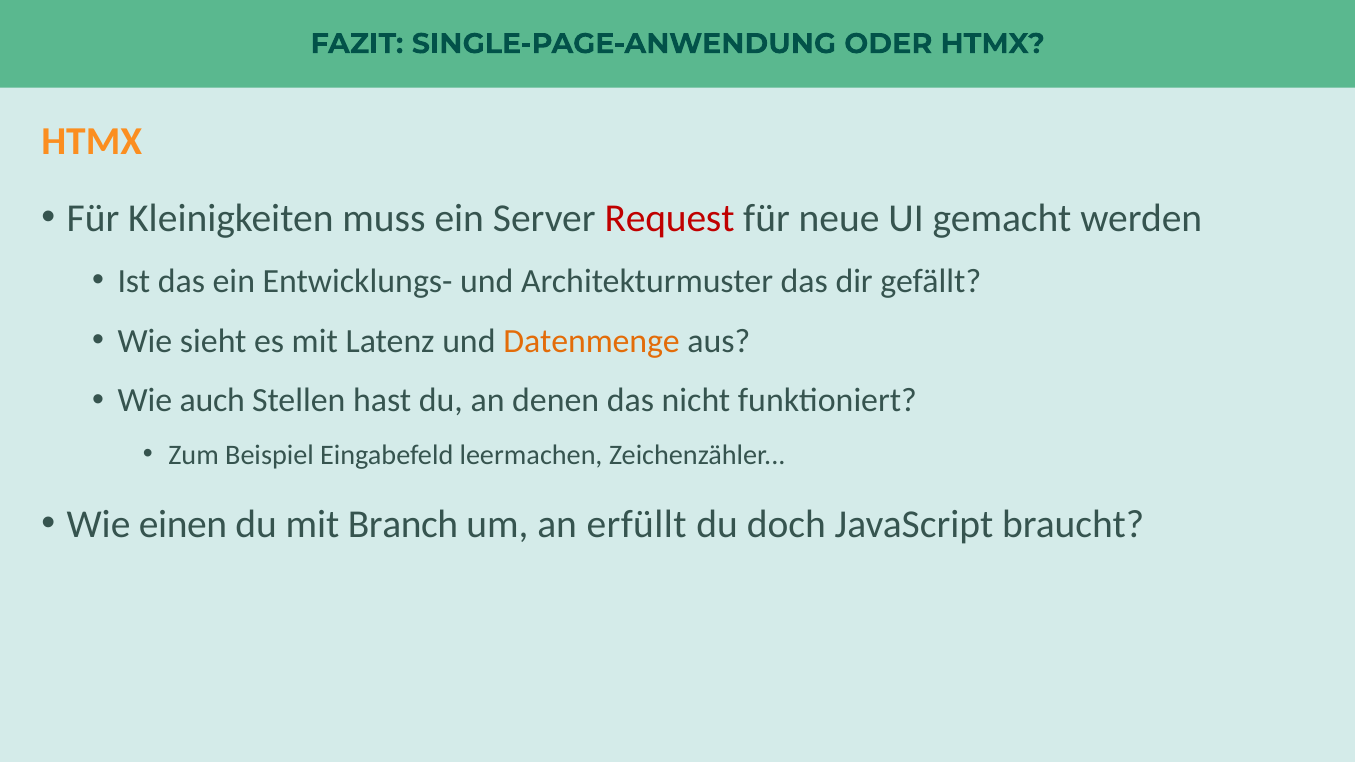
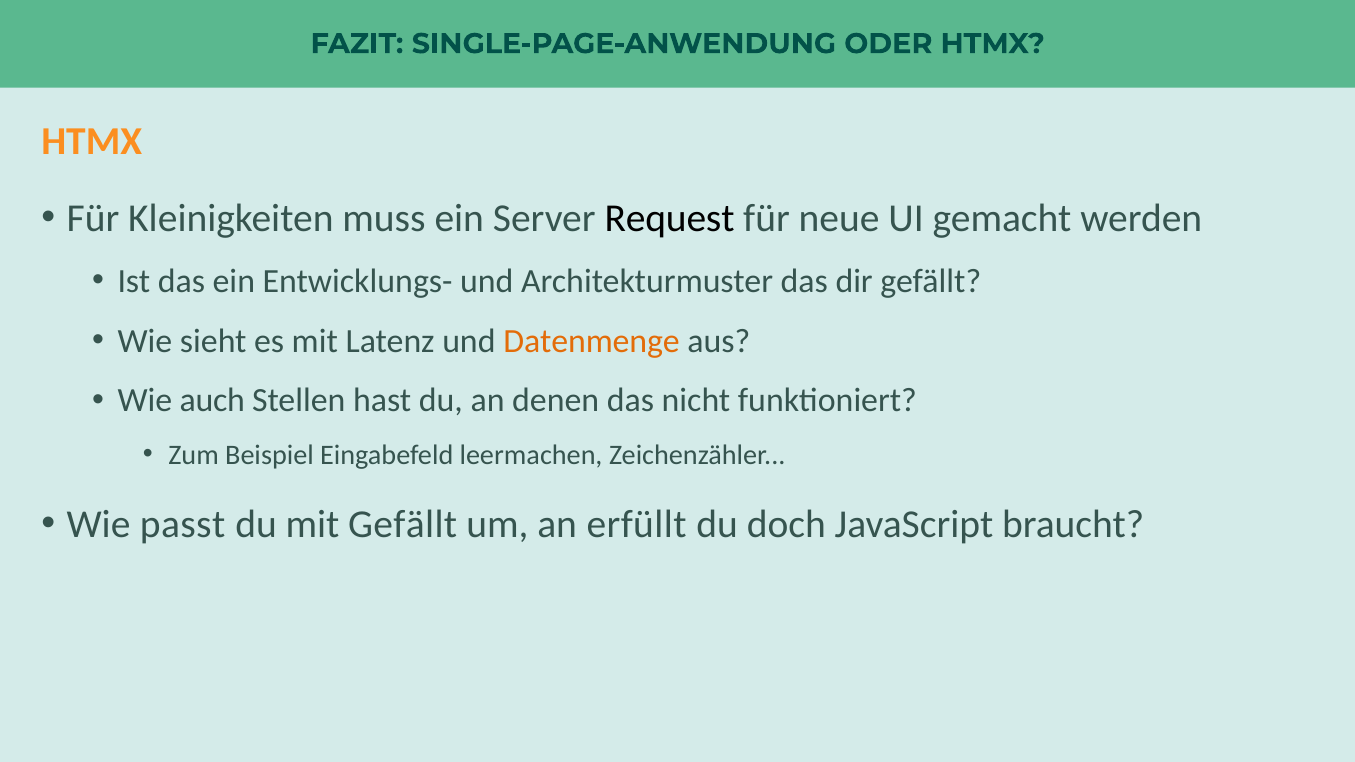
Request colour: red -> black (670, 218)
einen: einen -> passt (183, 525)
mit Branch: Branch -> Gefällt (403, 525)
